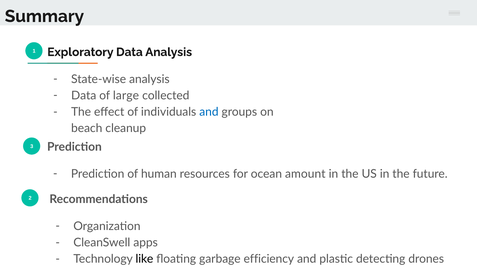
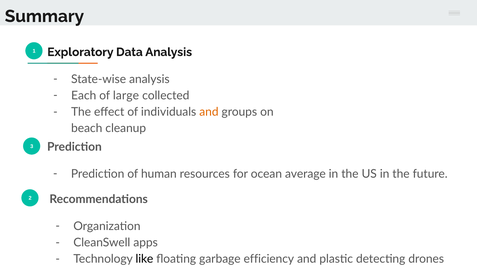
Data: Data -> Each (84, 96)
and colour: blue -> orange (209, 112)
amount: amount -> average (305, 174)
